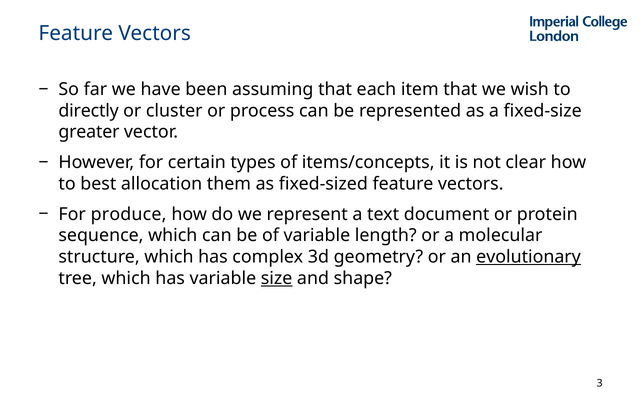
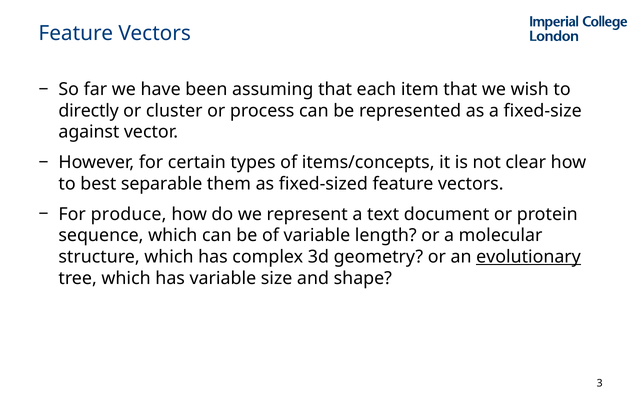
greater: greater -> against (89, 132)
allocation: allocation -> separable (162, 184)
size underline: present -> none (277, 278)
